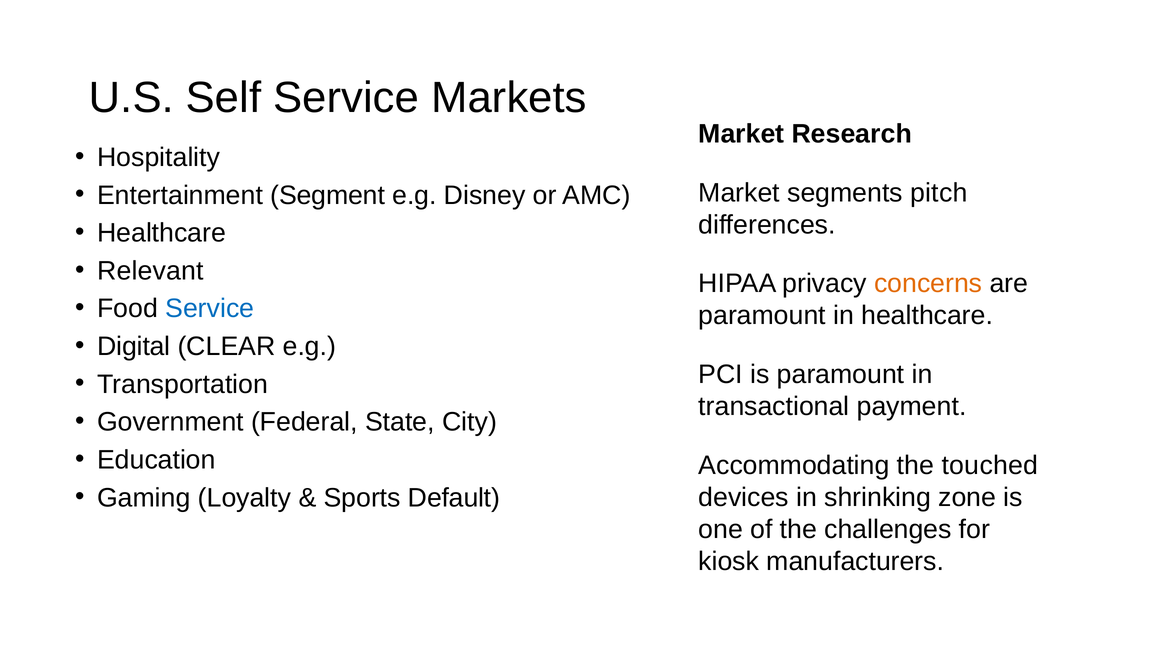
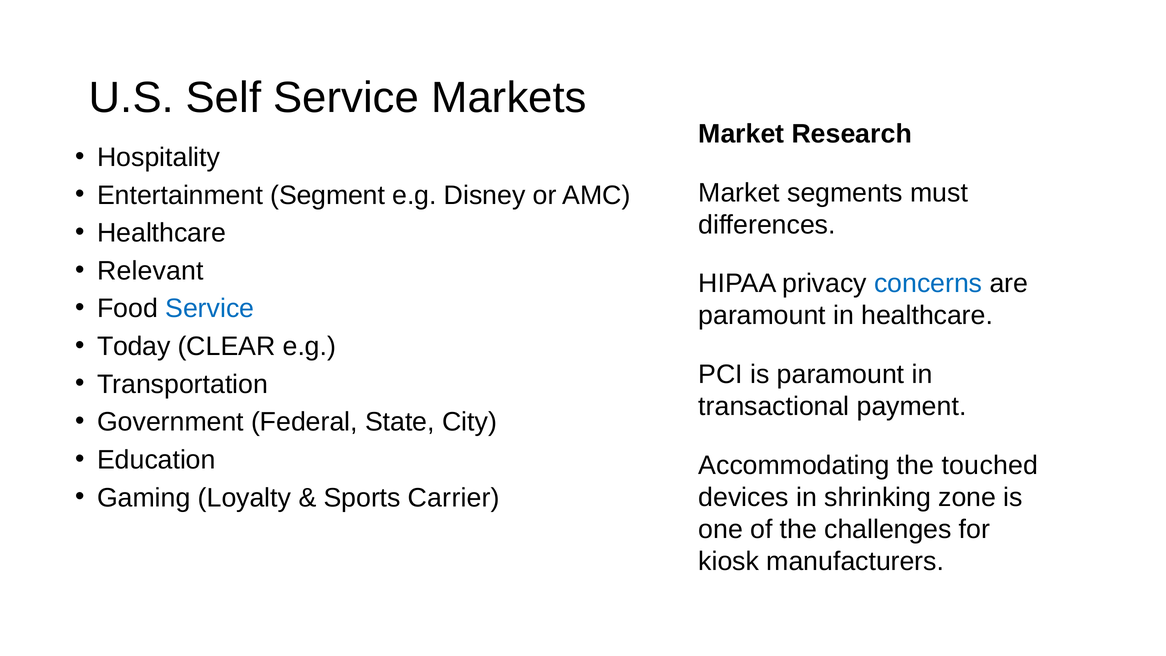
pitch: pitch -> must (939, 193)
concerns colour: orange -> blue (928, 284)
Digital: Digital -> Today (134, 346)
Default: Default -> Carrier (454, 498)
